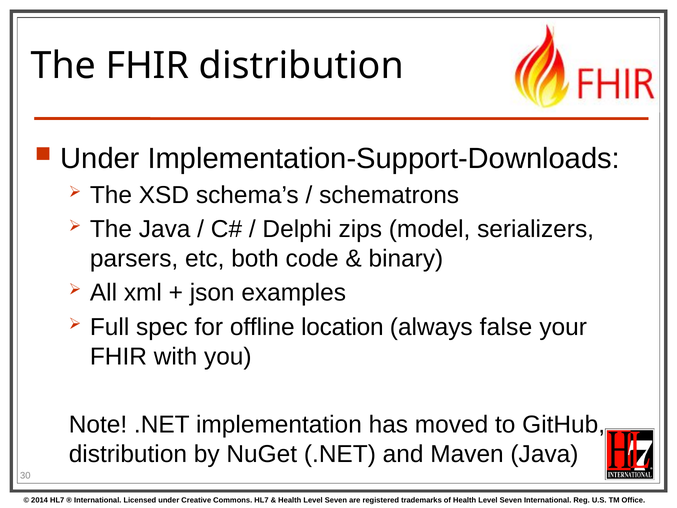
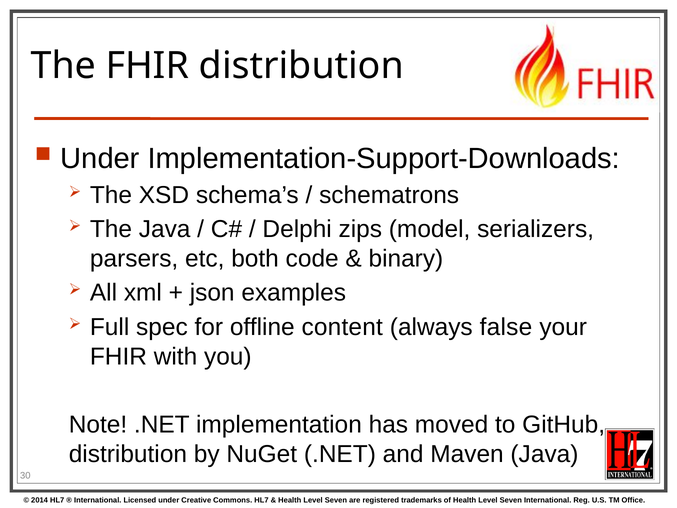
location: location -> content (342, 327)
